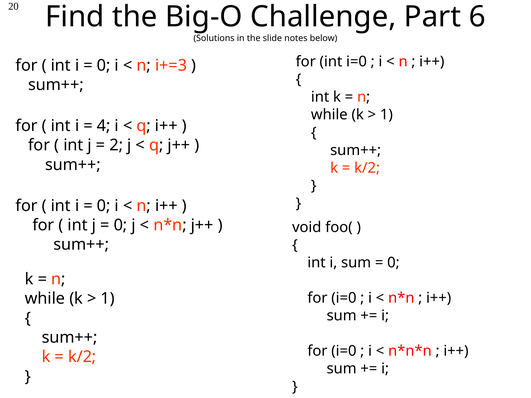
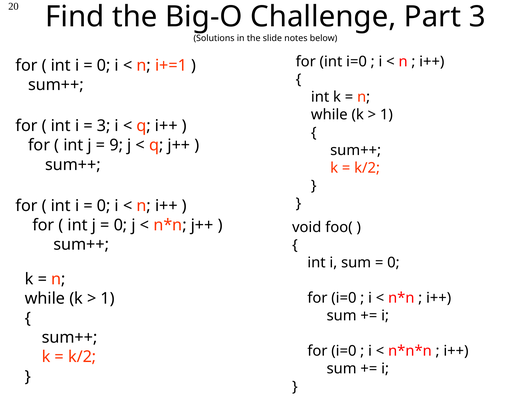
Part 6: 6 -> 3 (477, 17)
i+=3: i+=3 -> i+=1 (171, 66)
4: 4 -> 3 (104, 126)
2: 2 -> 9 (116, 145)
